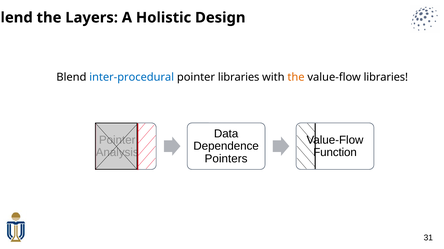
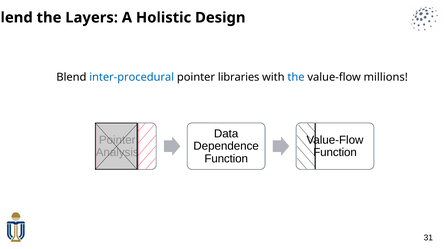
the colour: orange -> blue (296, 78)
value-flow libraries: libraries -> millions (386, 78)
Pointers: Pointers -> Function (226, 159)
